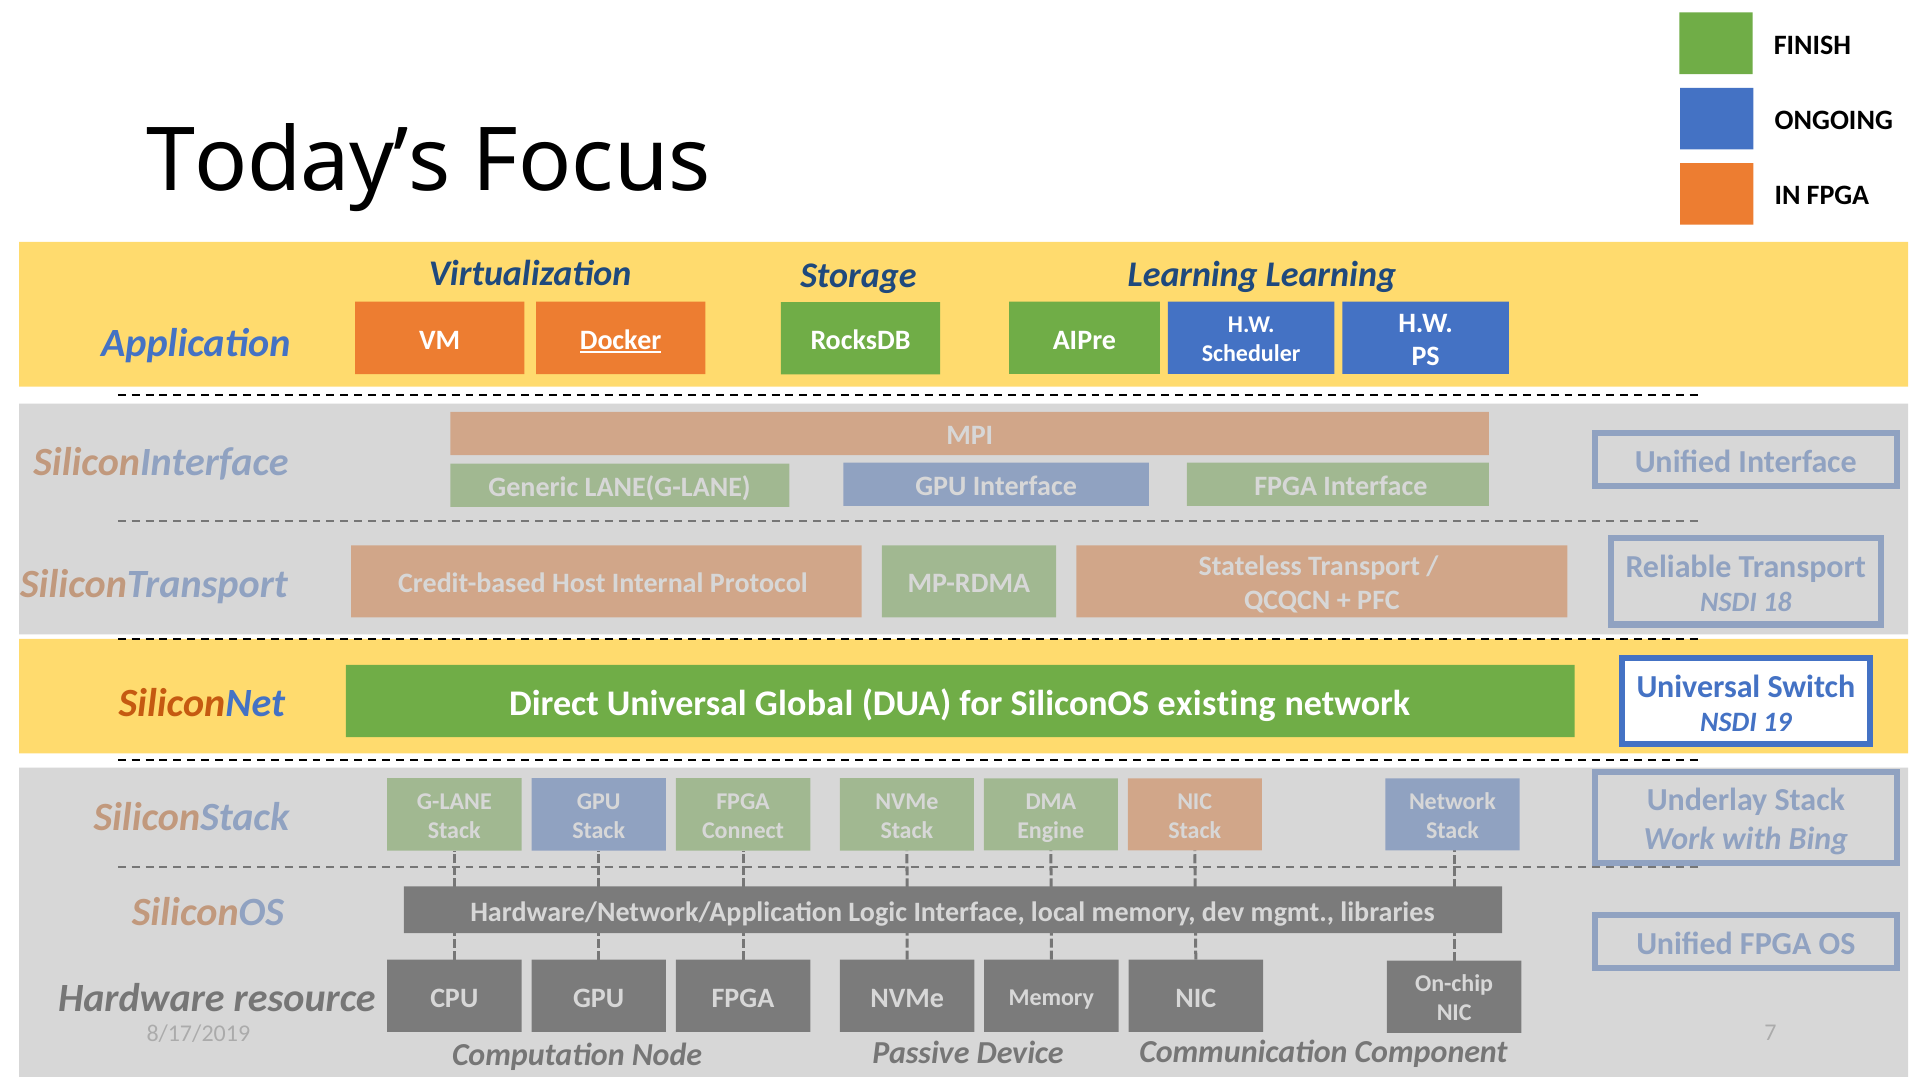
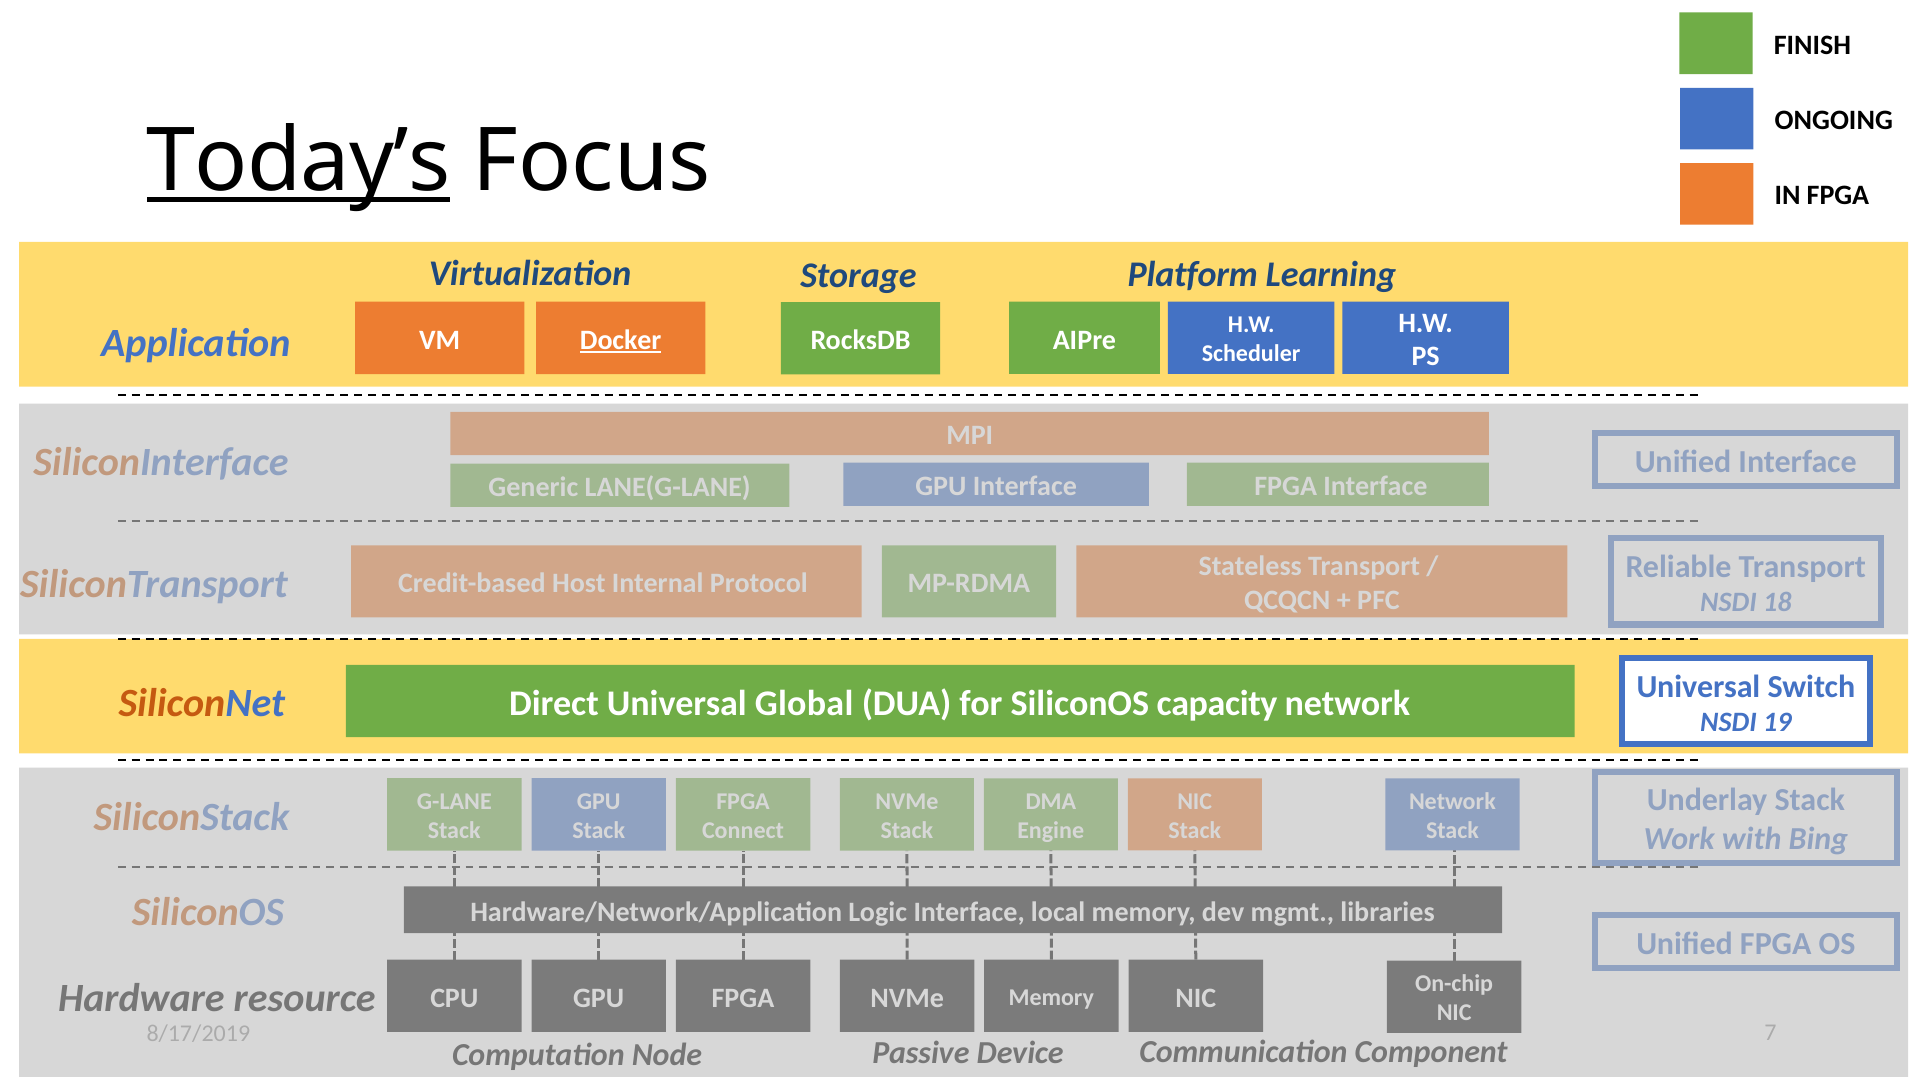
Today’s underline: none -> present (299, 162)
Learning: Learning -> Platform (1193, 274)
existing: existing -> capacity (1217, 703)
